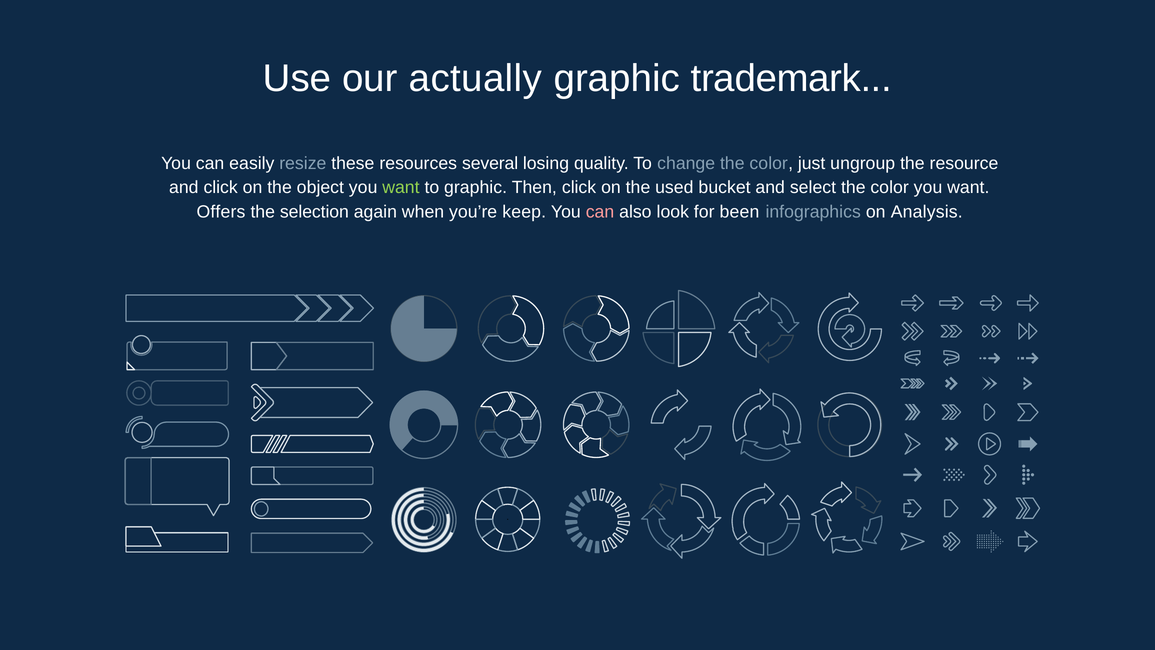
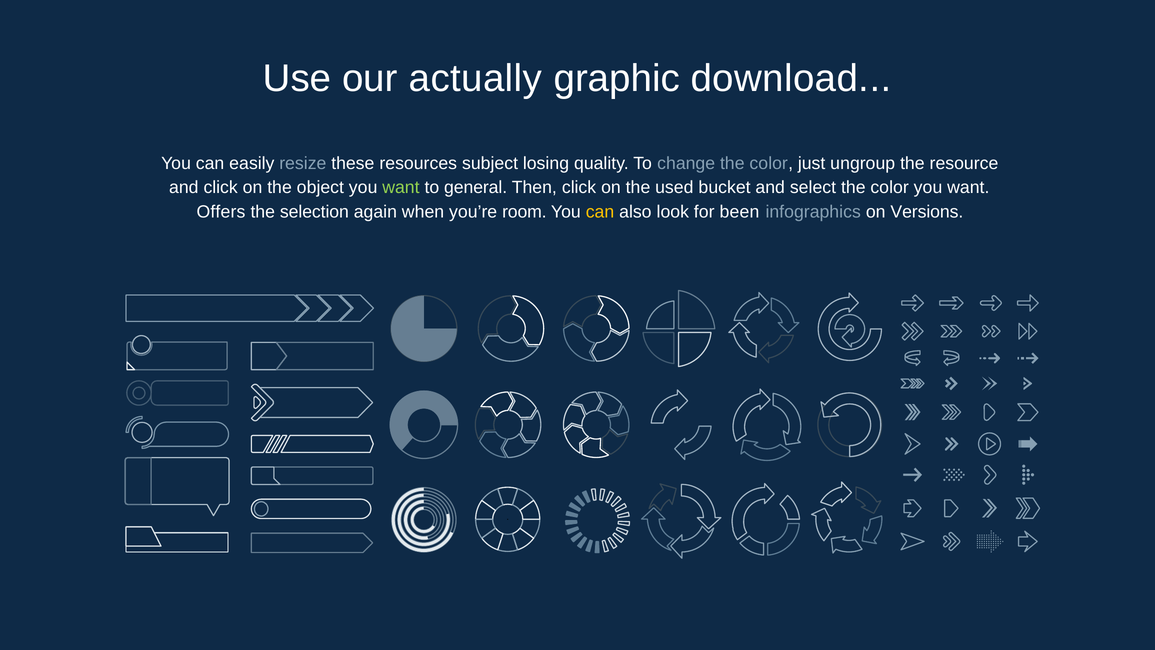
trademark: trademark -> download (791, 78)
several: several -> subject (490, 163)
to graphic: graphic -> general (476, 188)
keep: keep -> room (524, 212)
can colour: pink -> yellow (600, 212)
Analysis: Analysis -> Versions (927, 212)
